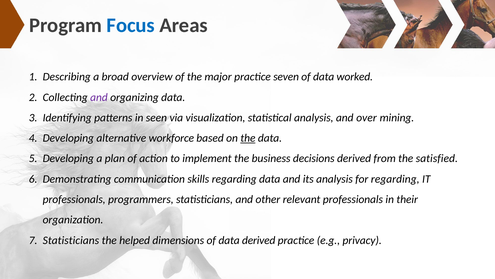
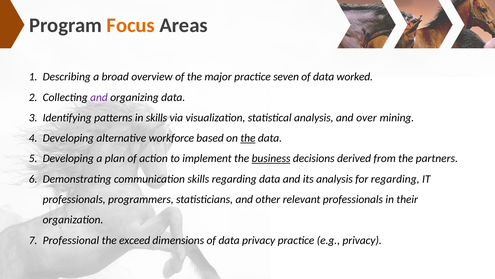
Focus colour: blue -> orange (131, 25)
in seen: seen -> skills (157, 118)
business underline: none -> present (271, 158)
satisfied: satisfied -> partners (437, 158)
Statisticians: Statisticians -> Professional (71, 240)
helped: helped -> exceed (135, 240)
data derived: derived -> privacy (259, 240)
